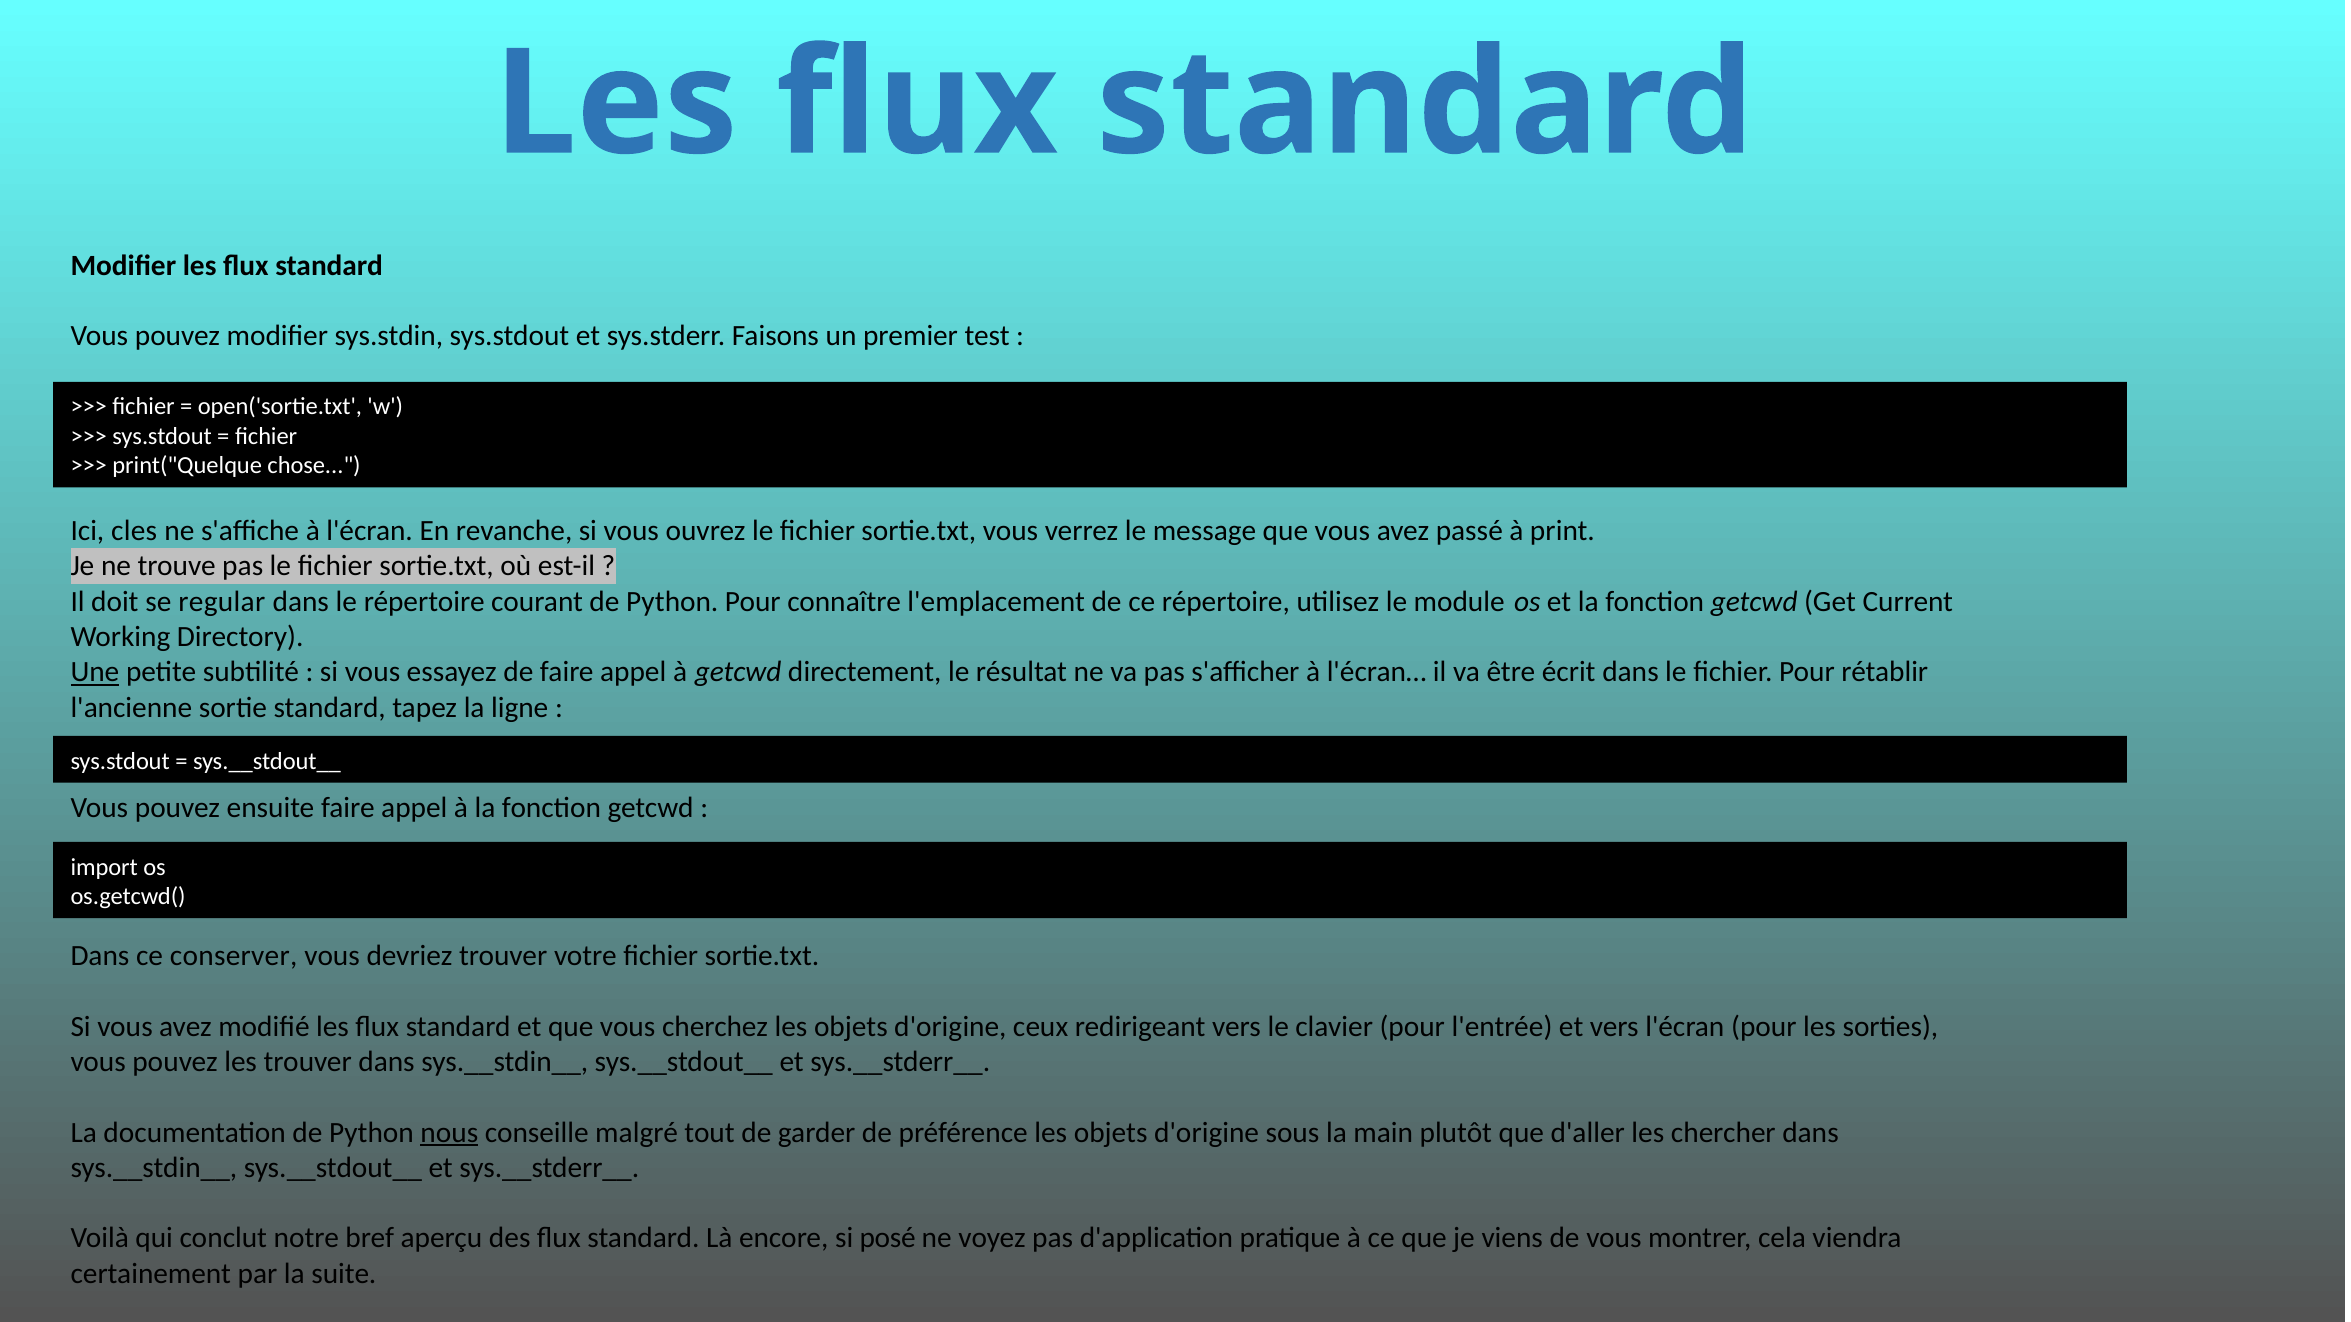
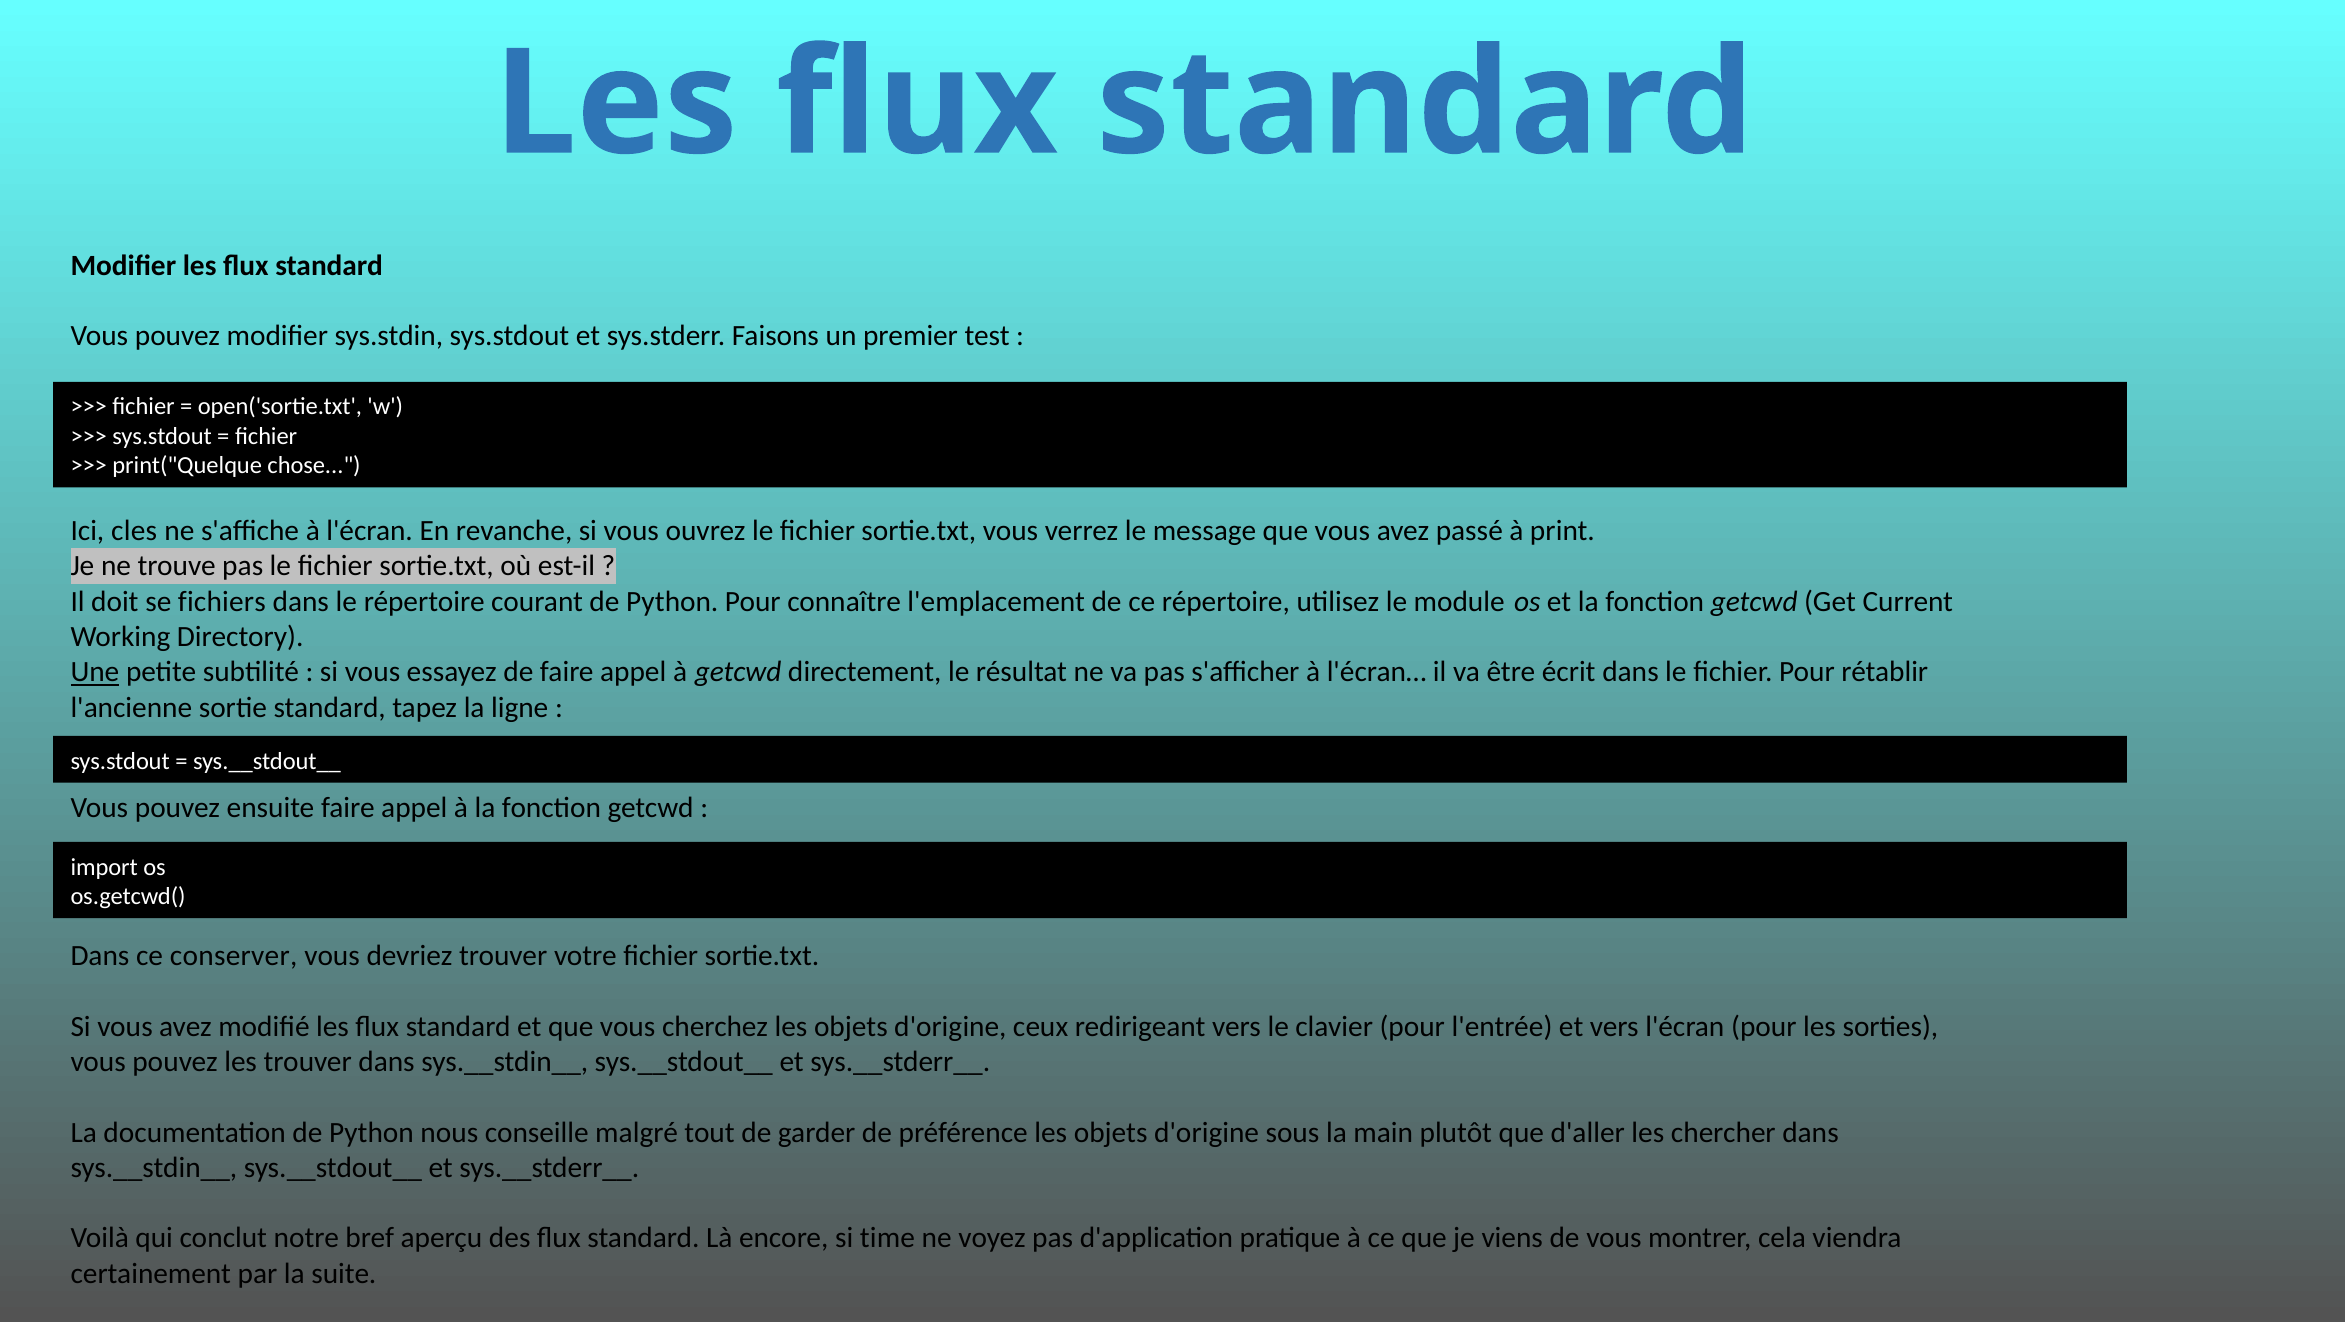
regular: regular -> fichiers (222, 602)
nous underline: present -> none (449, 1133)
posé: posé -> time (887, 1239)
